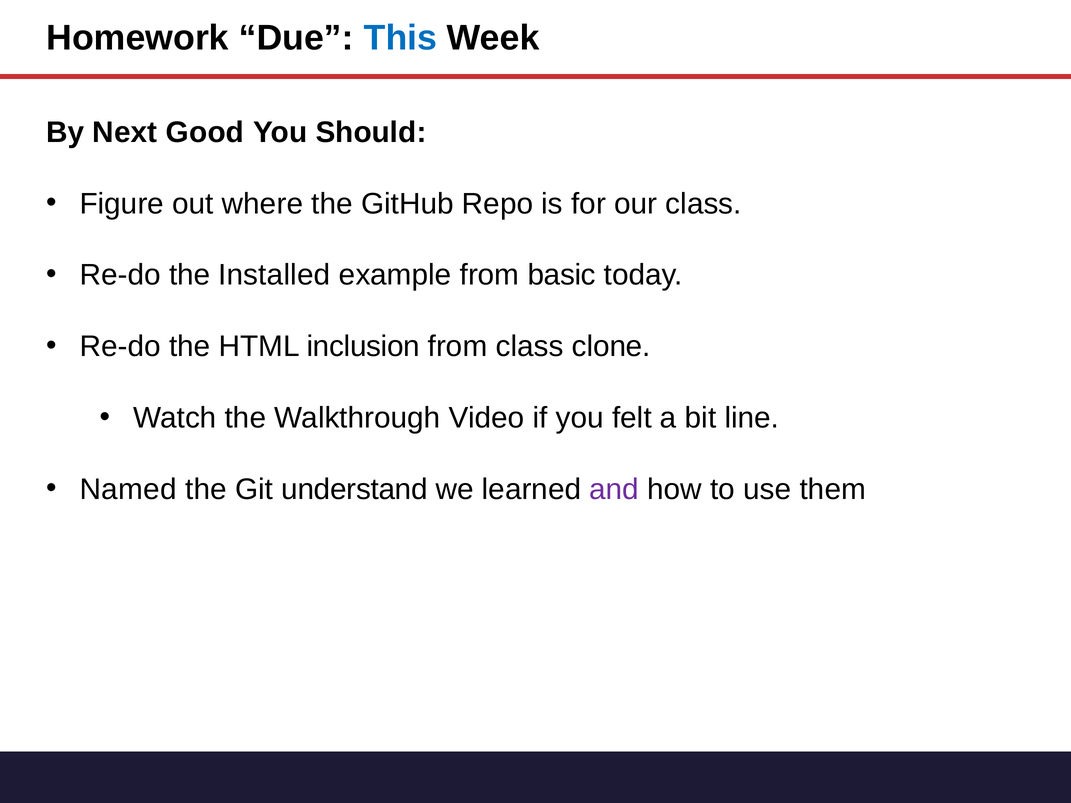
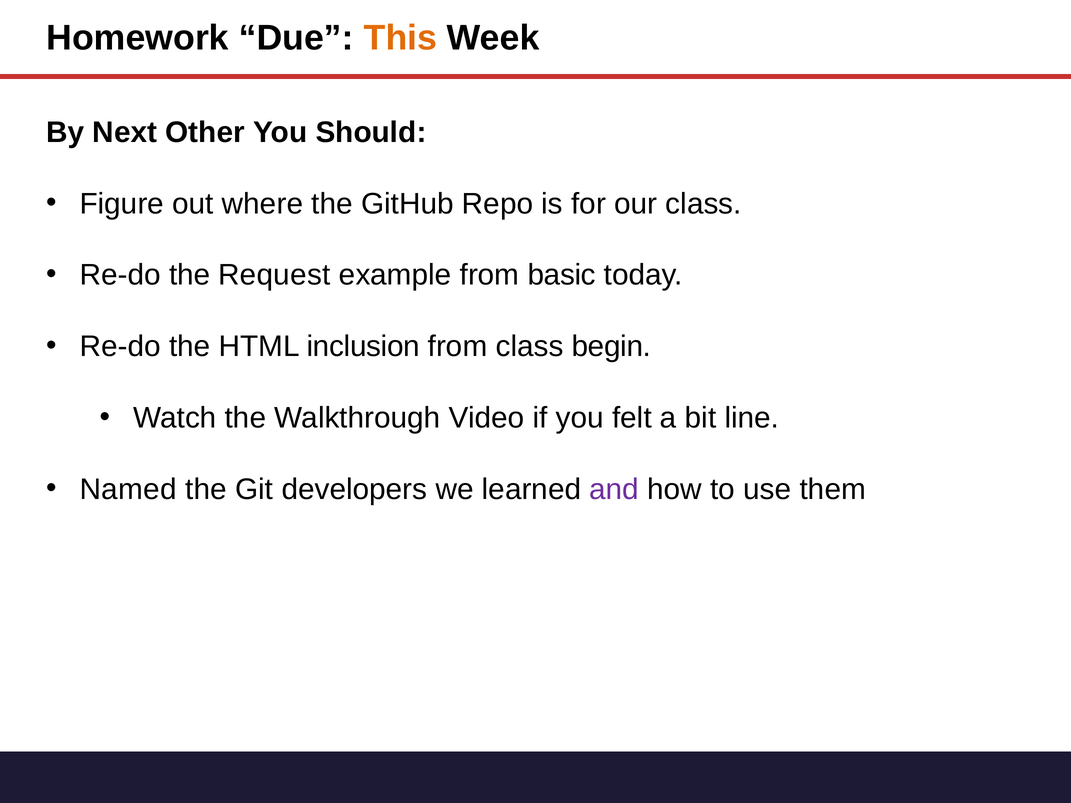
This colour: blue -> orange (400, 38)
Good: Good -> Other (205, 132)
Installed: Installed -> Request (274, 275)
clone: clone -> begin (611, 347)
understand: understand -> developers (354, 489)
